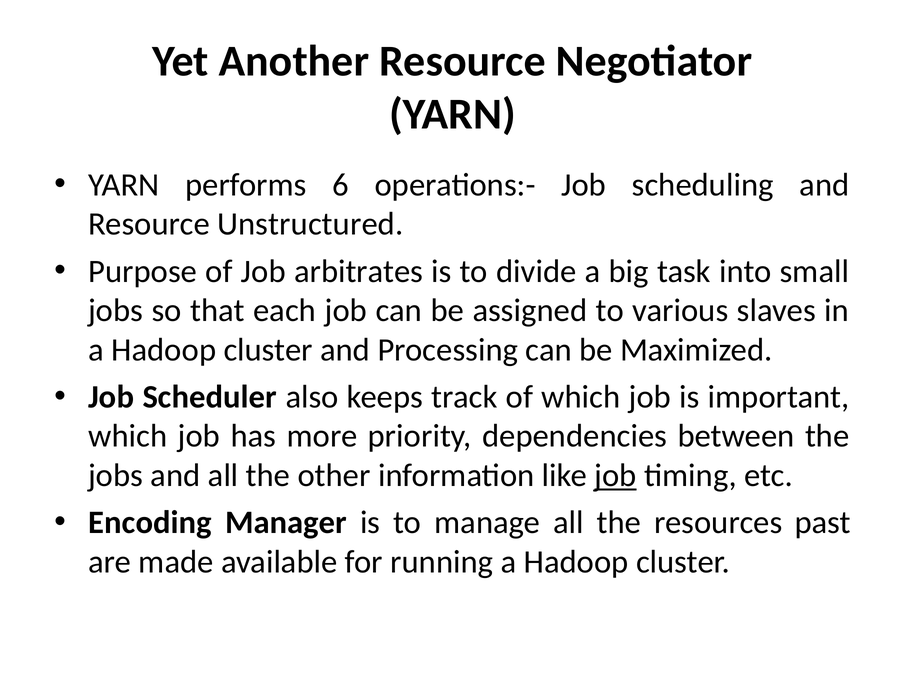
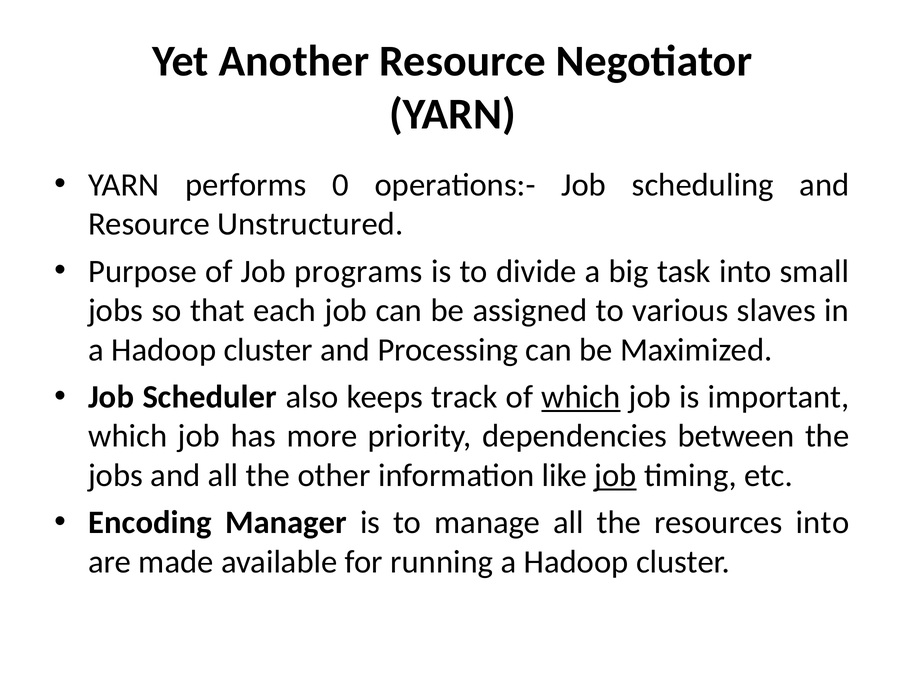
6: 6 -> 0 (341, 185)
arbitrates: arbitrates -> programs (358, 271)
which underline: none -> present (581, 397)
resources past: past -> into (822, 522)
